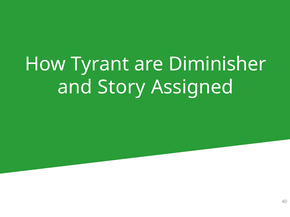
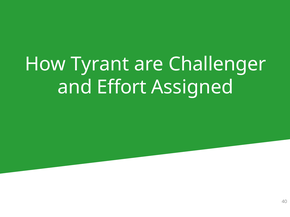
Diminisher: Diminisher -> Challenger (217, 64)
Story: Story -> Effort (122, 87)
